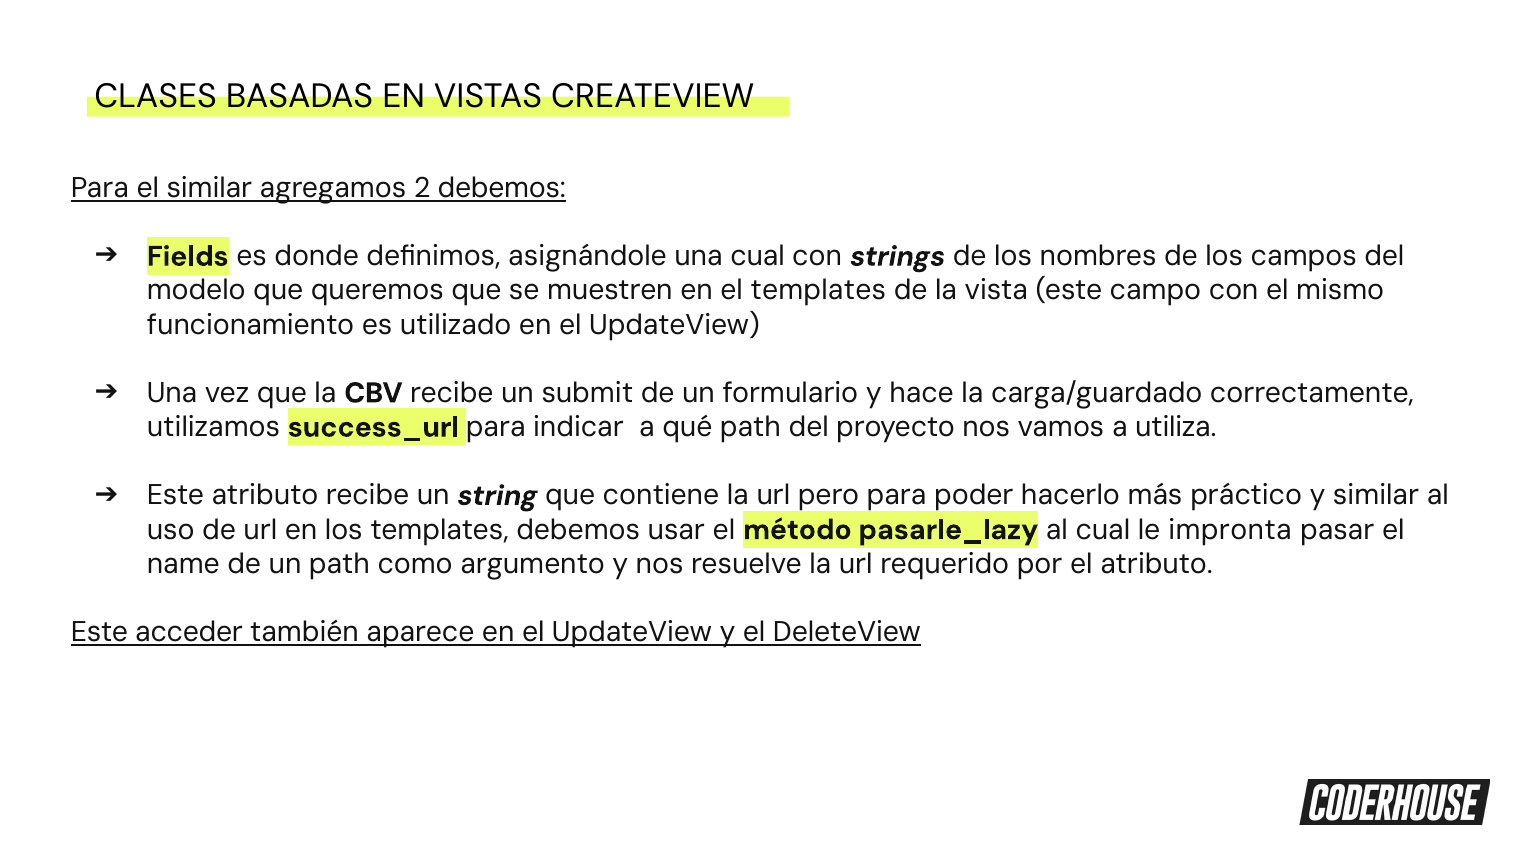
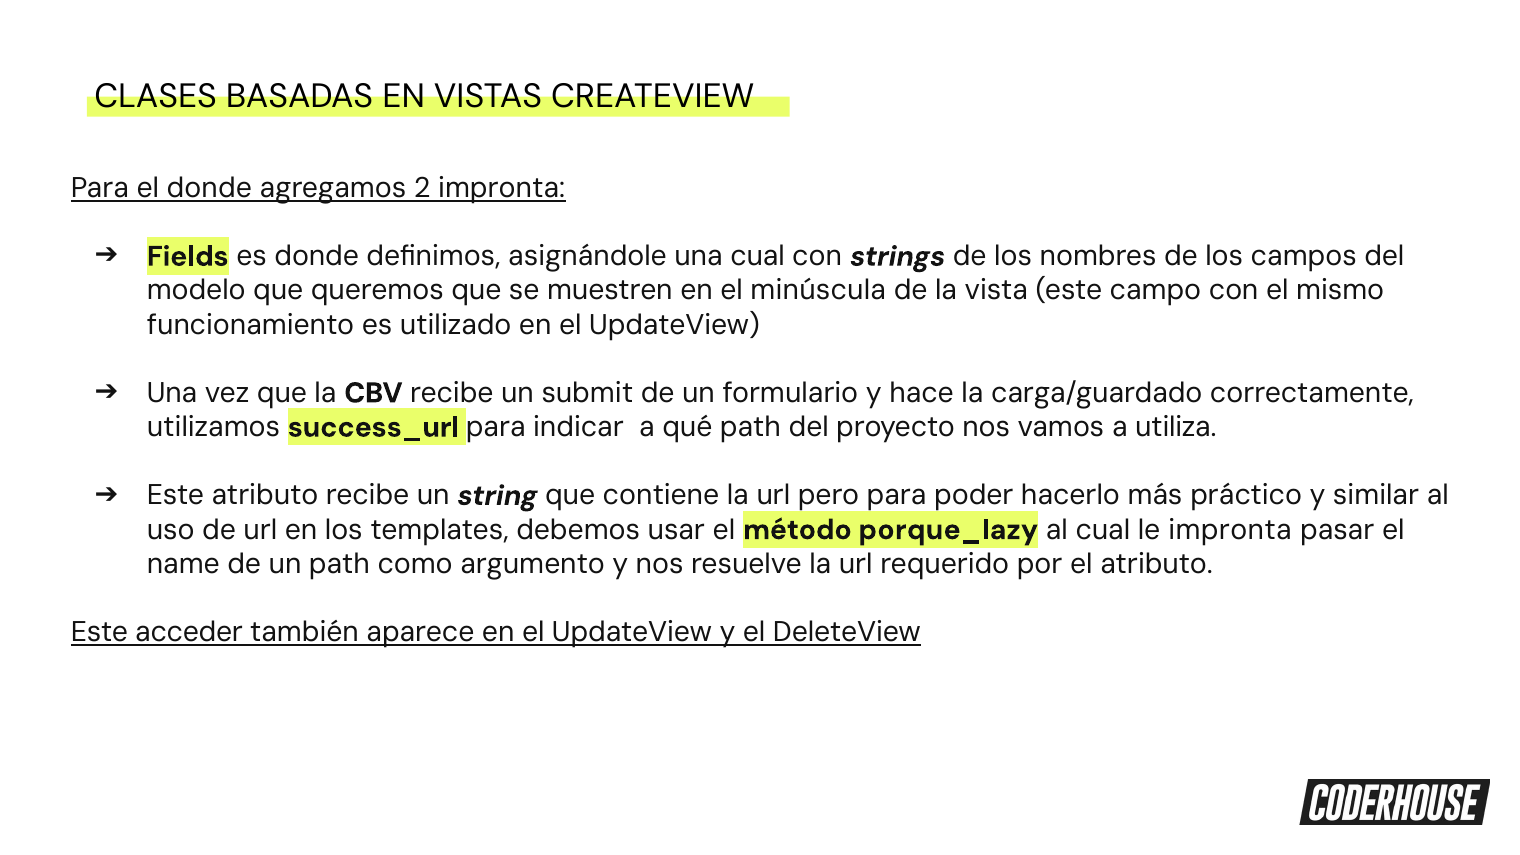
el similar: similar -> donde (209, 188)
2 debemos: debemos -> impronta (502, 188)
el templates: templates -> minúscula (818, 290)
pasarle_lazy: pasarle_lazy -> porque_lazy (948, 530)
